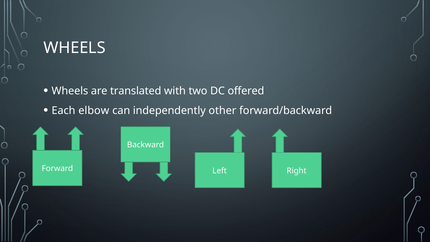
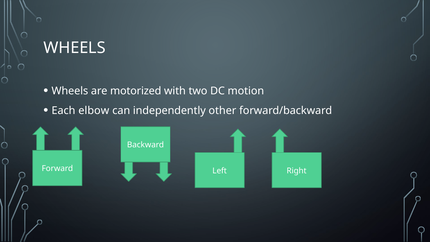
translated: translated -> motorized (136, 91)
offered: offered -> motion (246, 91)
